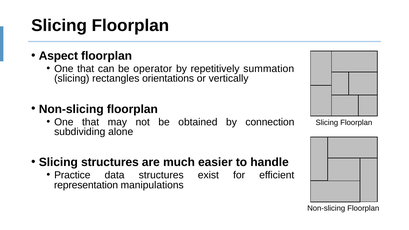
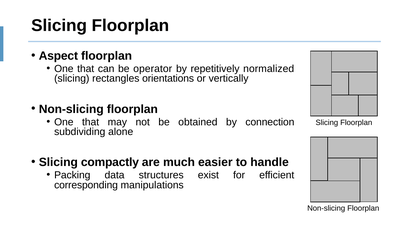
summation: summation -> normalized (269, 69)
Slicing structures: structures -> compactly (110, 162)
Practice: Practice -> Packing (72, 175)
representation: representation -> corresponding (86, 185)
